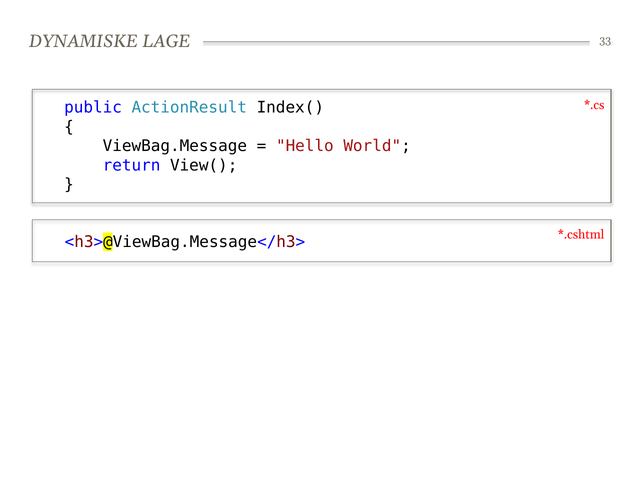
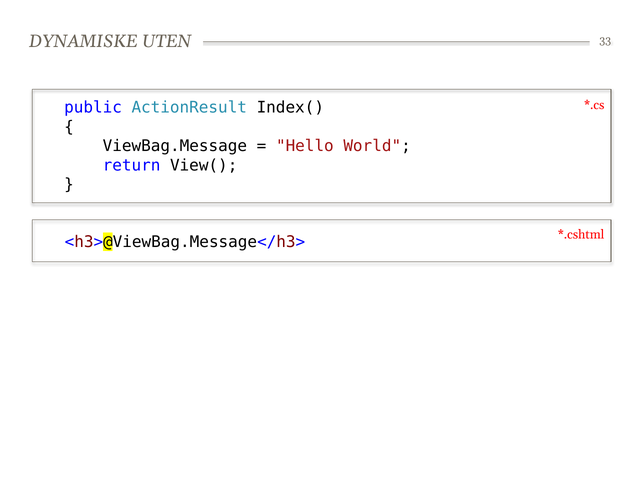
LAGE: LAGE -> UTEN (166, 41)
